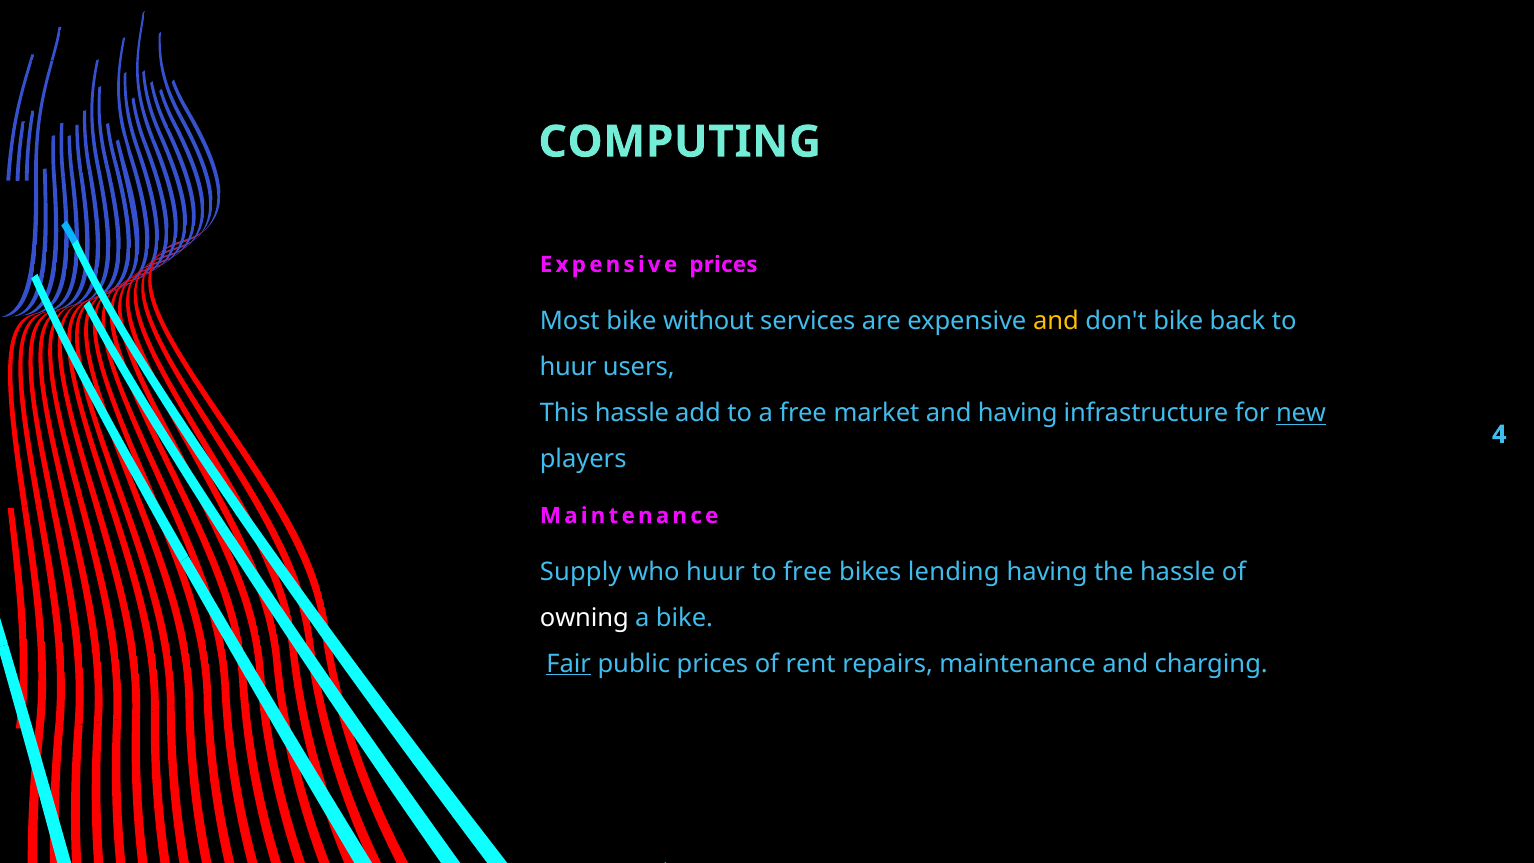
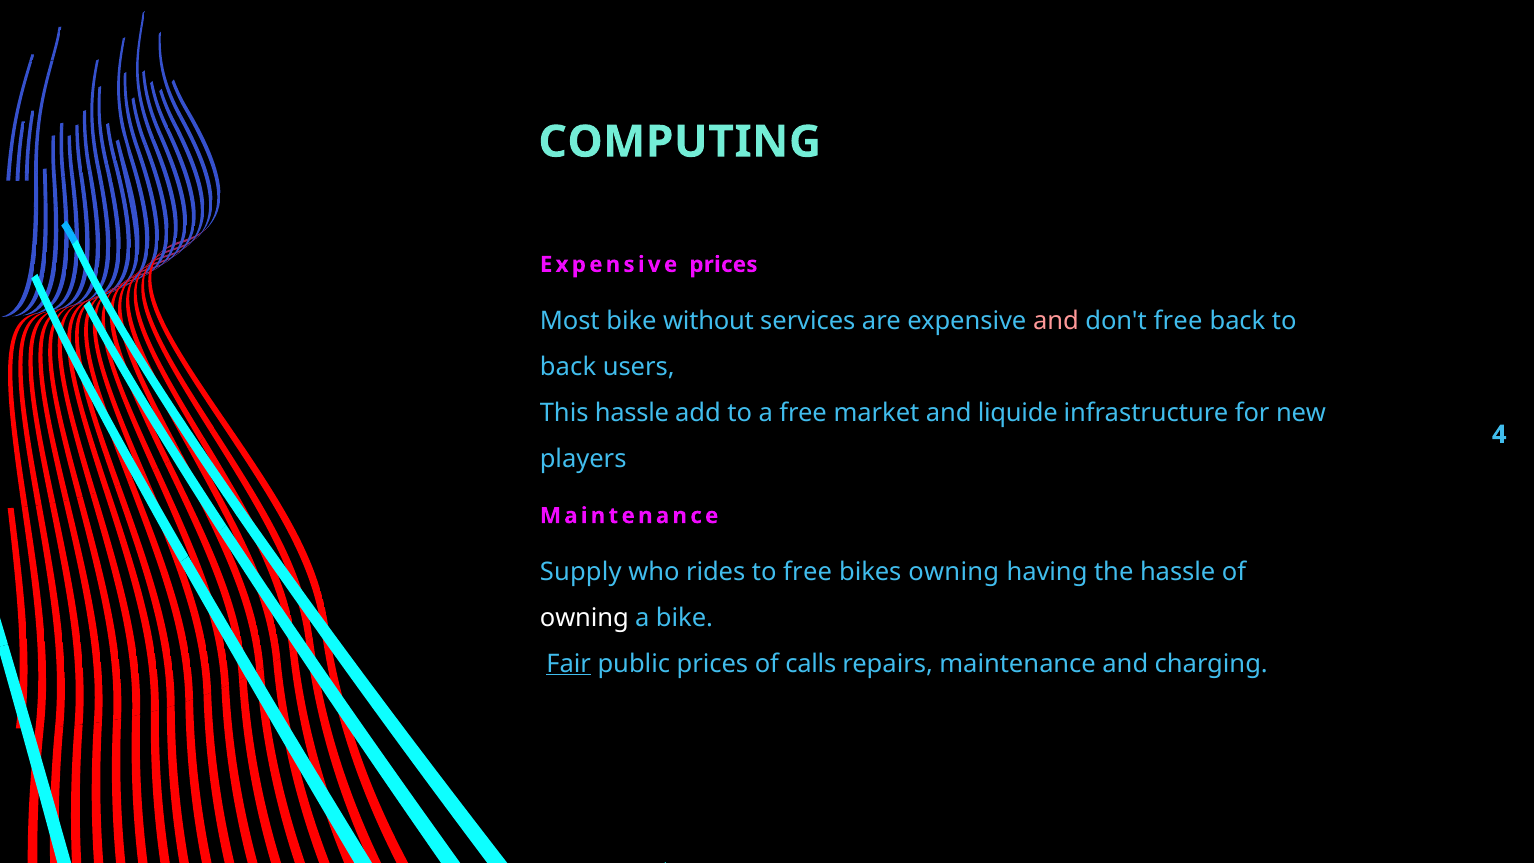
and colour: yellow -> pink (1056, 321)
don't bike: bike -> free (1178, 321)
huur: huur -> back (568, 367)
and having: having -> liquide (1018, 413)
new underline: present -> none (1301, 413)
who huur: huur -> rides (716, 572)
bikes lending: lending -> owning (954, 572)
rent: rent -> calls (811, 663)
